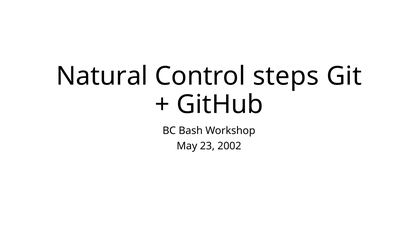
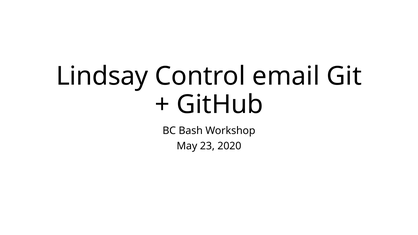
Natural: Natural -> Lindsay (102, 76)
steps: steps -> email (286, 76)
2002: 2002 -> 2020 (229, 146)
